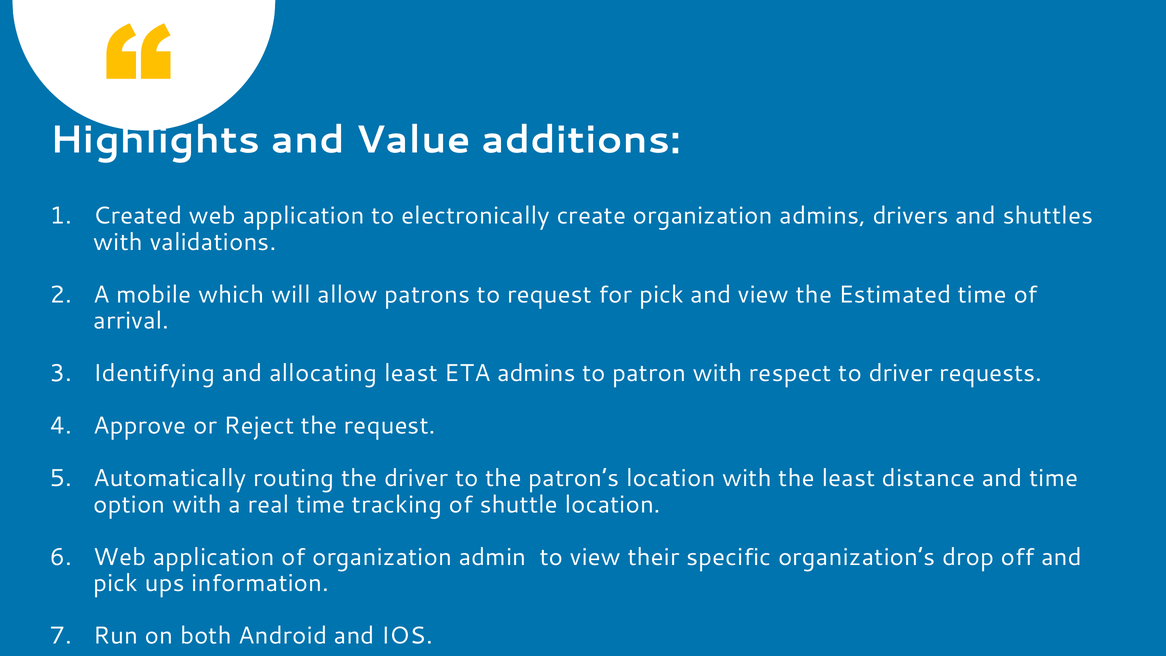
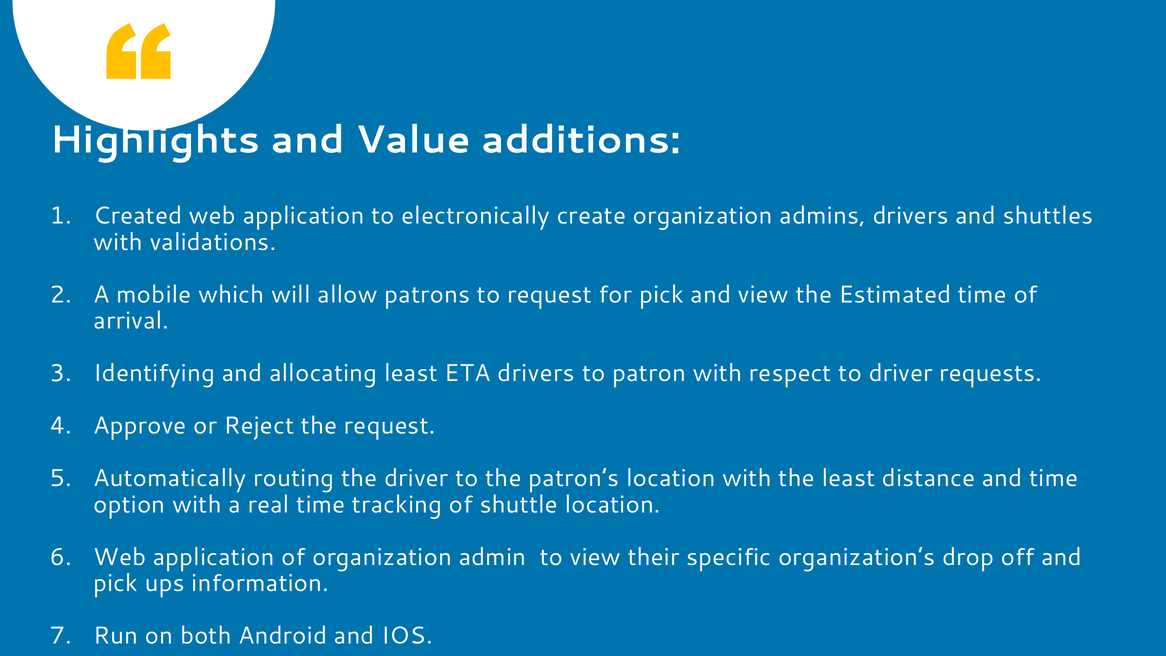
ETA admins: admins -> drivers (536, 373)
